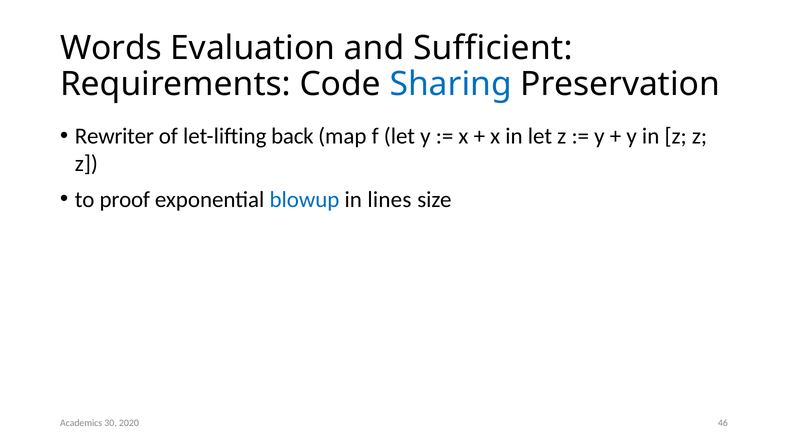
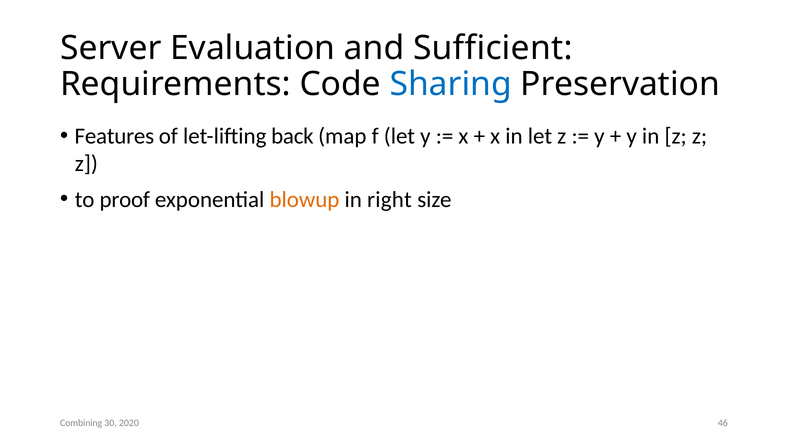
Words: Words -> Server (111, 48)
Rewriter: Rewriter -> Features (114, 136)
blowup colour: blue -> orange (304, 200)
lines: lines -> right (389, 200)
Academics: Academics -> Combining (81, 423)
